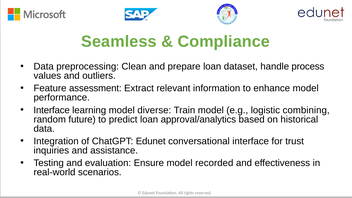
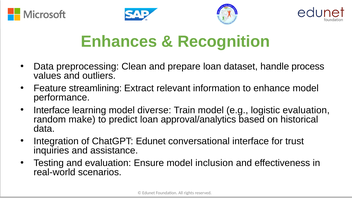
Seamless: Seamless -> Enhances (119, 41)
Compliance: Compliance -> Recognition (224, 41)
assessment: assessment -> streamlining (95, 88)
logistic combining: combining -> evaluation (306, 110)
future: future -> make (82, 119)
recorded: recorded -> inclusion (214, 163)
